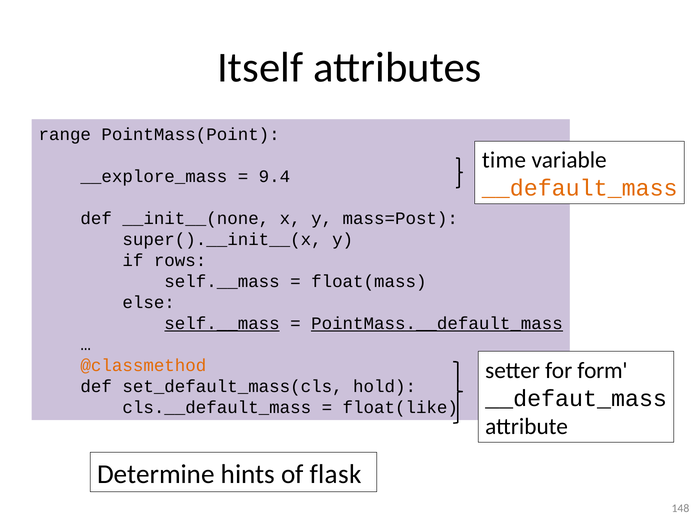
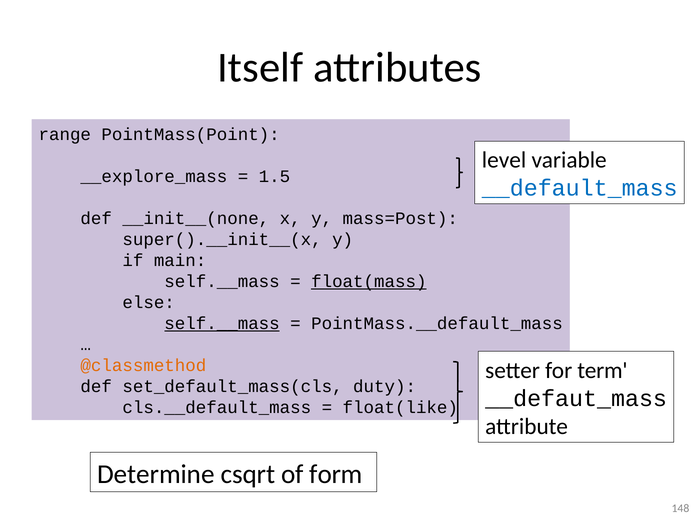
time: time -> level (504, 160)
9.4: 9.4 -> 1.5 (274, 176)
__default_mass colour: orange -> blue (580, 188)
rows: rows -> main (180, 260)
float(mass underline: none -> present (369, 281)
PointMass.__default_mass underline: present -> none (437, 323)
form: form -> term (602, 370)
hold: hold -> duty (385, 386)
hints: hints -> csqrt (248, 473)
flask: flask -> form (336, 473)
